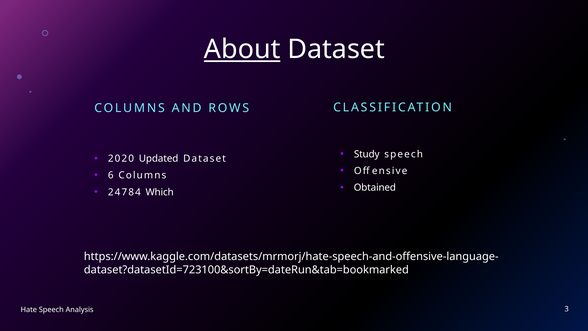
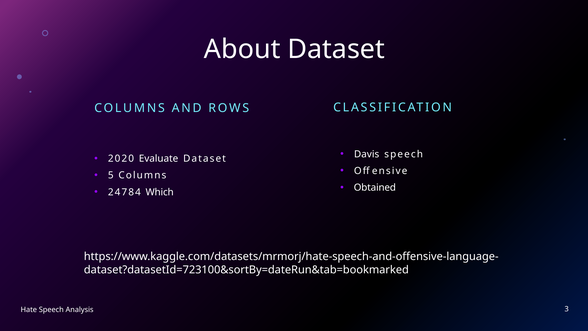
About underline: present -> none (242, 49)
Study: Study -> Davis (367, 154)
Updated: Updated -> Evaluate (159, 159)
6: 6 -> 5 (111, 175)
